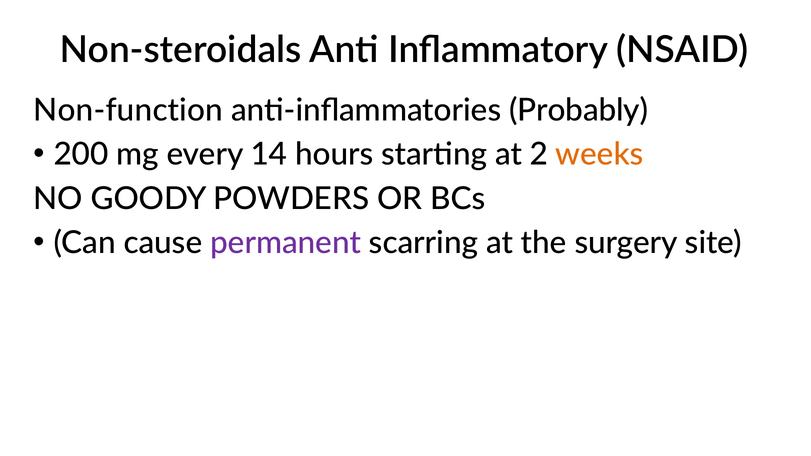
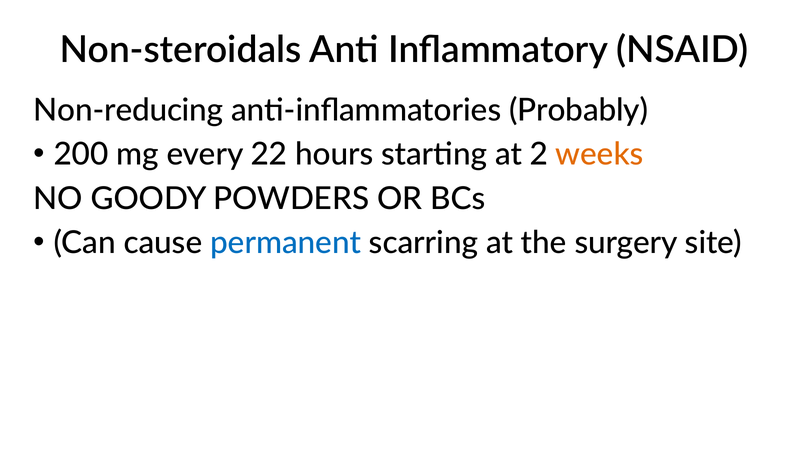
Non-function: Non-function -> Non-reducing (128, 110)
14: 14 -> 22 (269, 155)
permanent colour: purple -> blue (286, 243)
